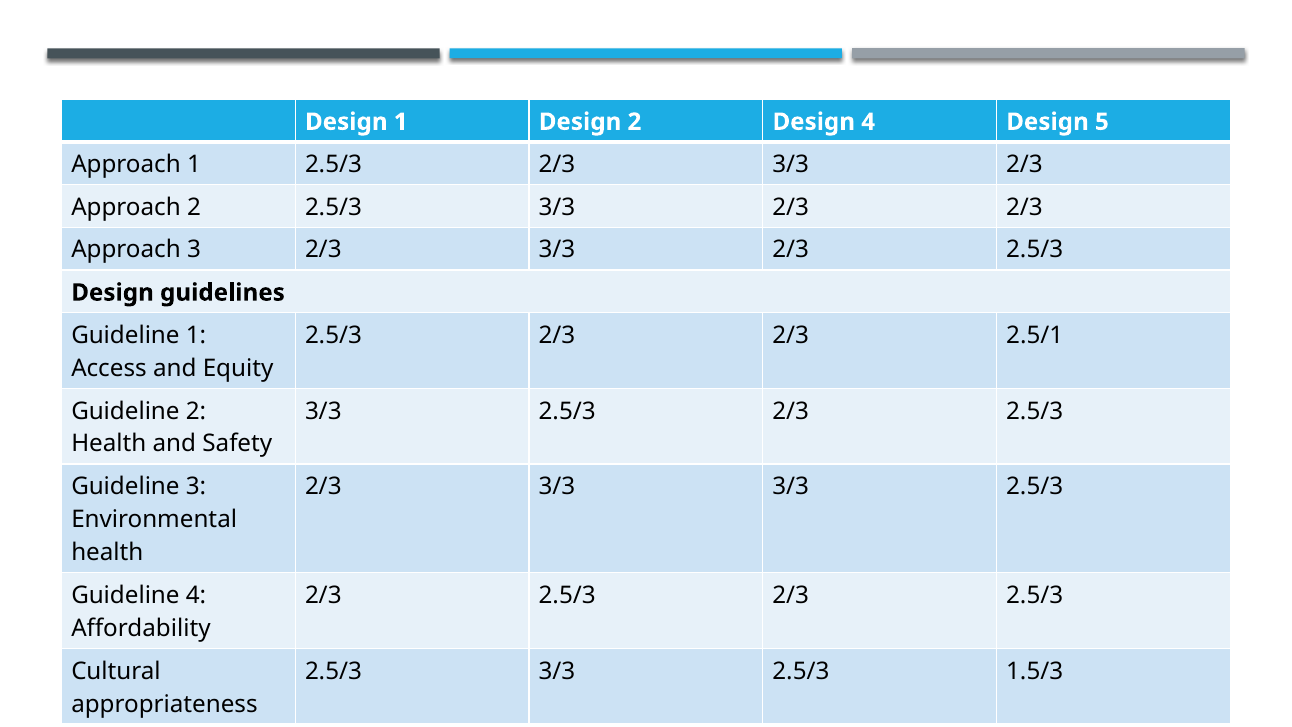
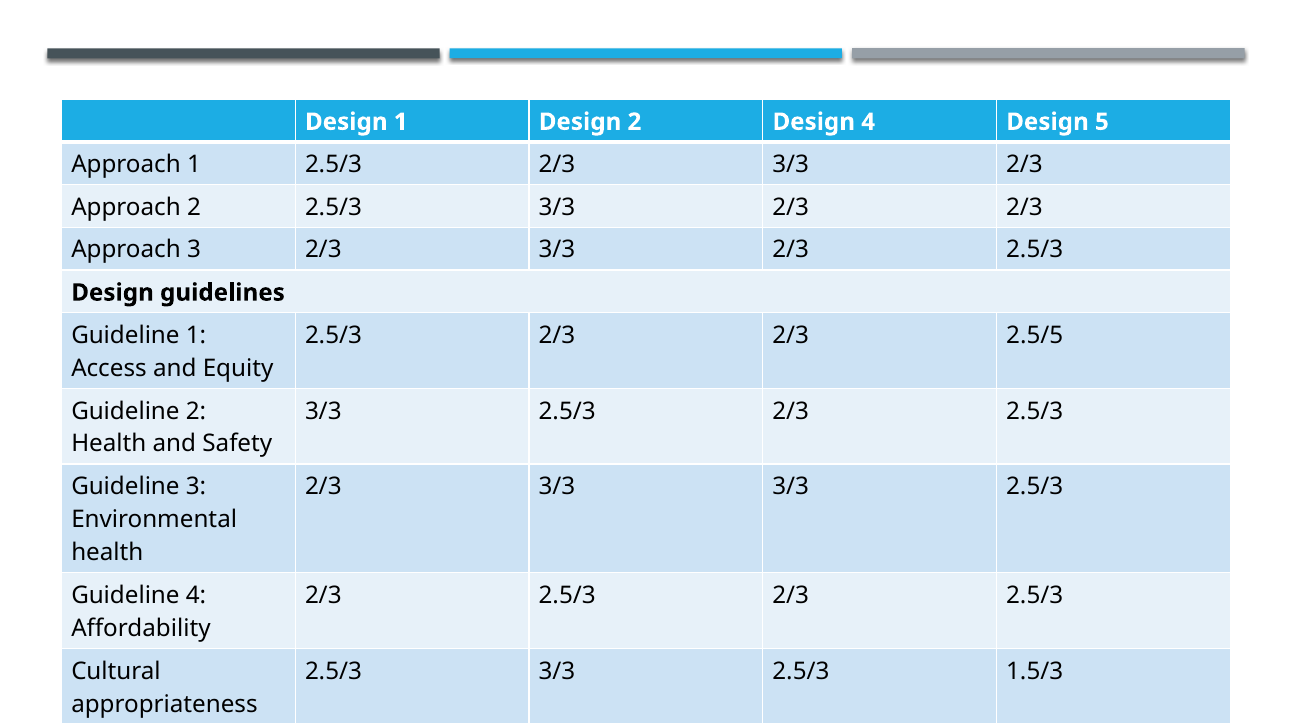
2.5/1: 2.5/1 -> 2.5/5 (1035, 335)
